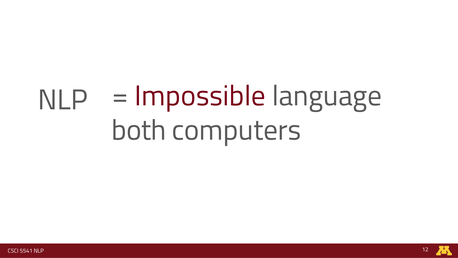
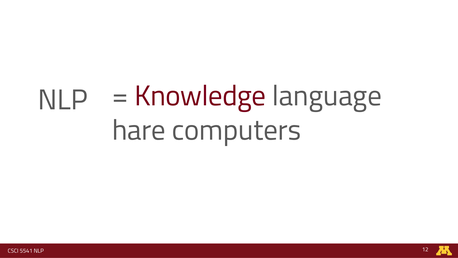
Impossible: Impossible -> Knowledge (200, 96)
both: both -> hare (139, 130)
